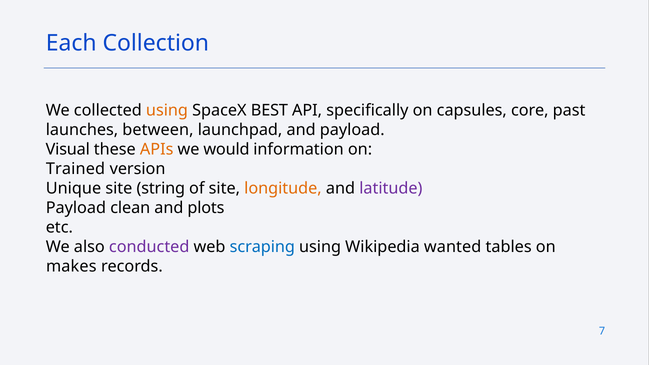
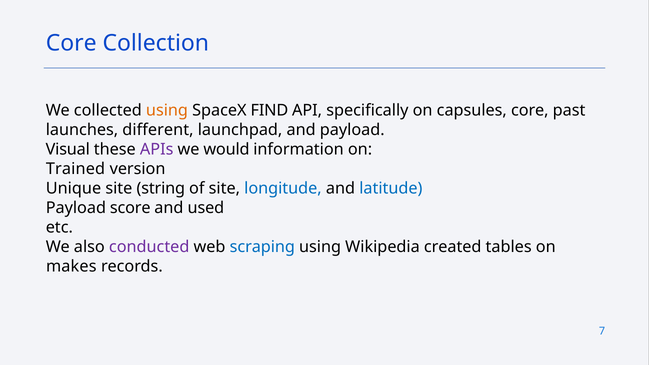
Each: Each -> Core (71, 43)
BEST: BEST -> FIND (269, 110)
between: between -> different (158, 130)
APIs colour: orange -> purple (157, 149)
longitude colour: orange -> blue (283, 188)
latitude colour: purple -> blue (391, 188)
clean: clean -> score (130, 208)
plots: plots -> used (206, 208)
wanted: wanted -> created (453, 247)
